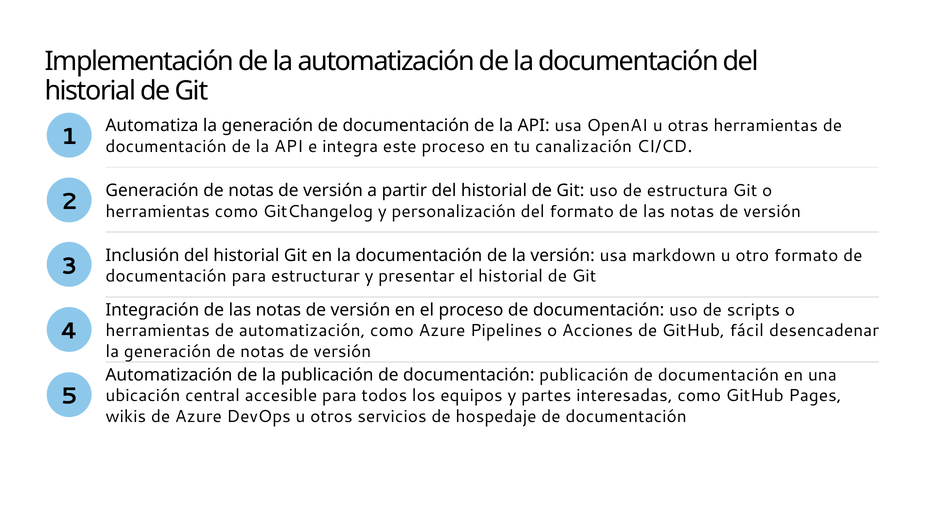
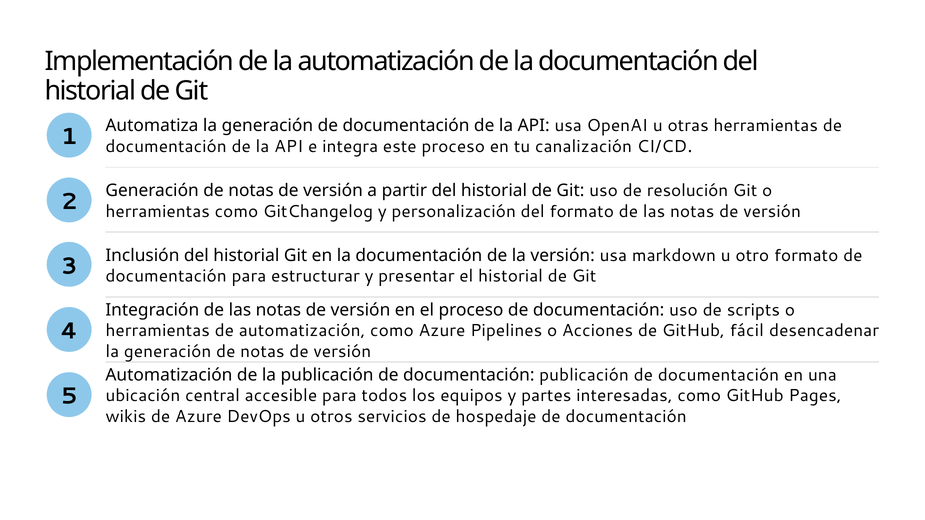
estructura: estructura -> resolución (688, 191)
